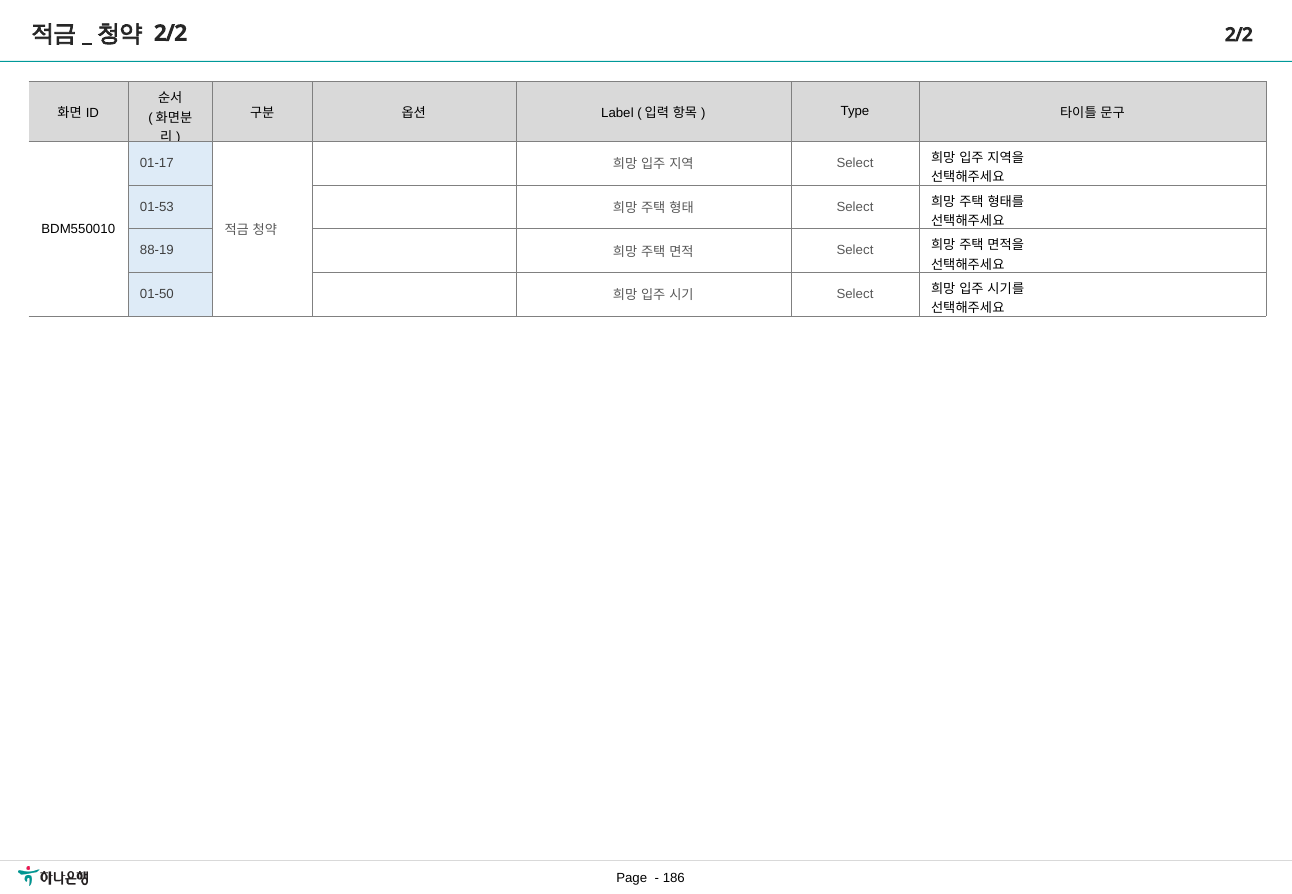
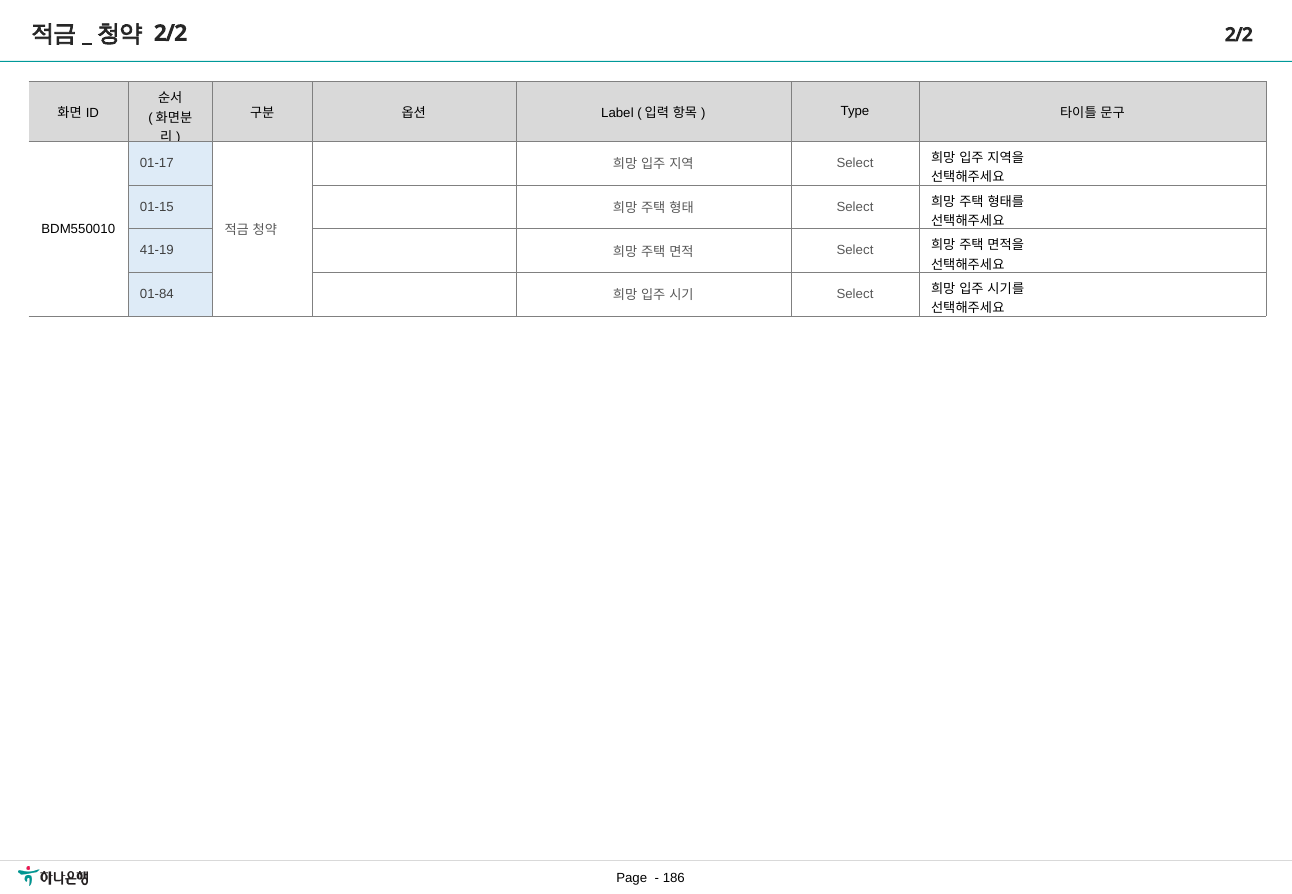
01-53: 01-53 -> 01-15 (157, 207)
88-19: 88-19 -> 41-19 (157, 251)
01-50: 01-50 -> 01-84 (157, 294)
